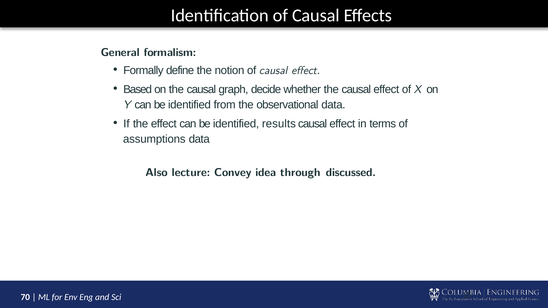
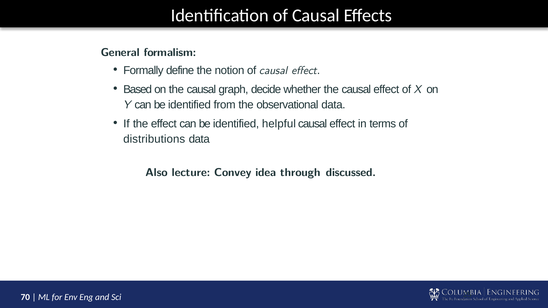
results: results -> helpful (279, 124)
assumptions: assumptions -> distributions (154, 139)
